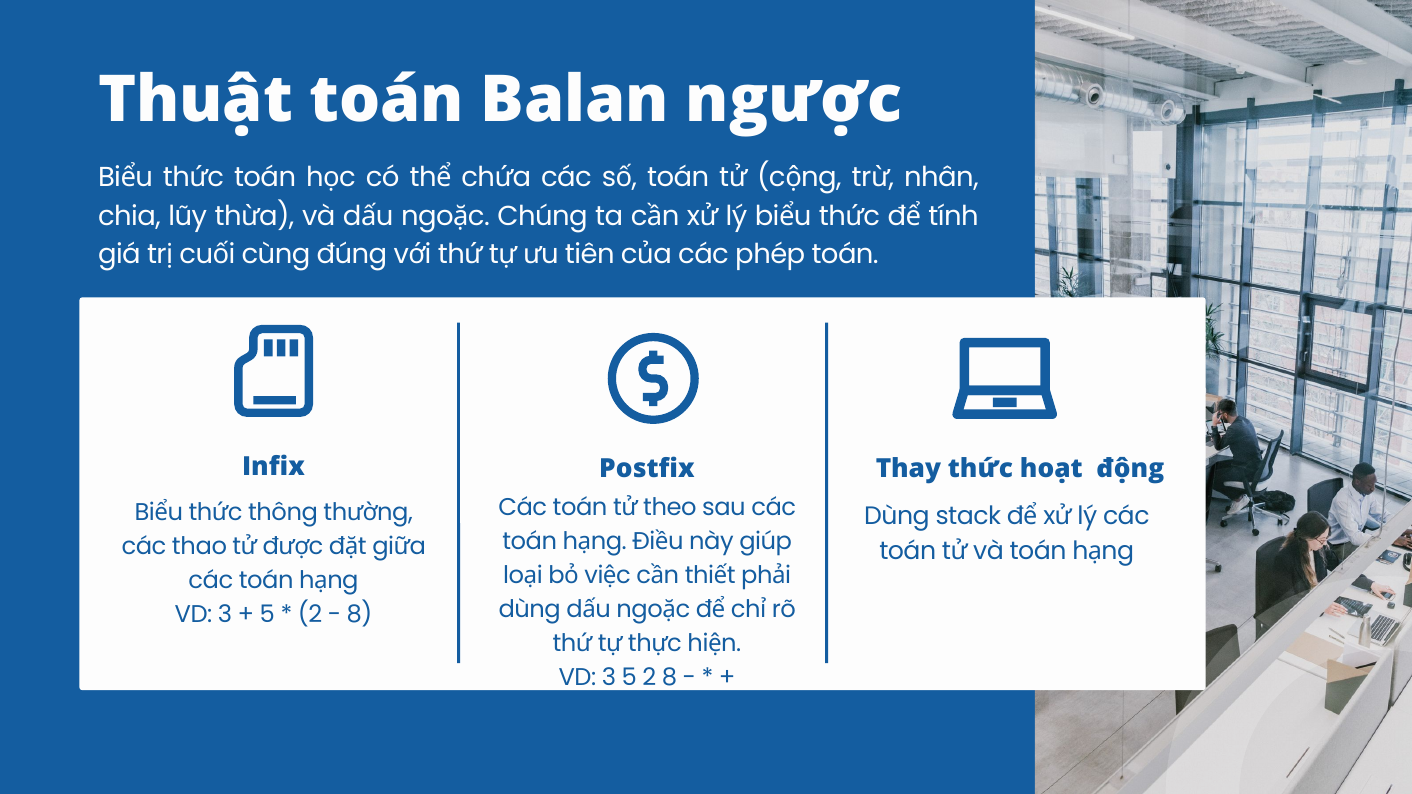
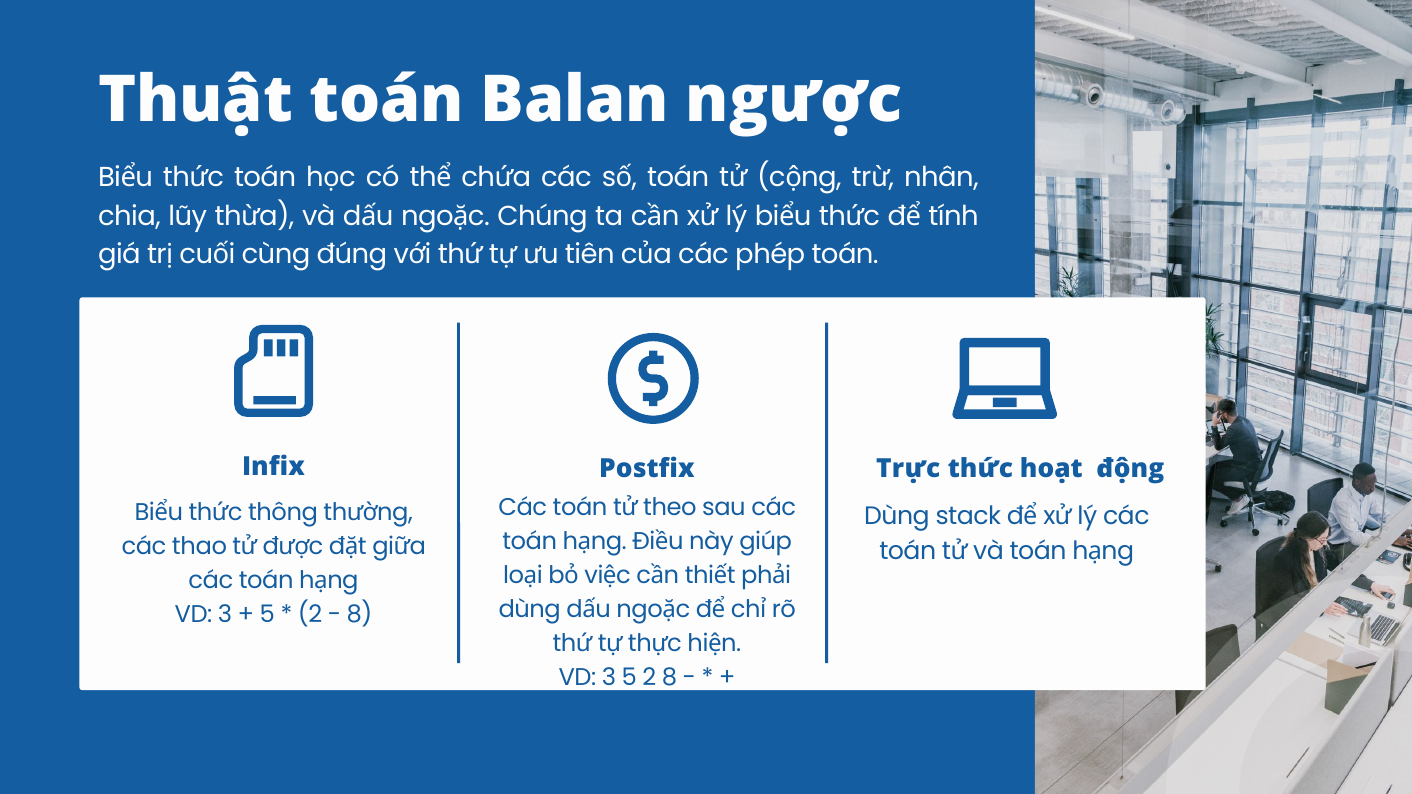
Thay: Thay -> Trực (908, 469)
